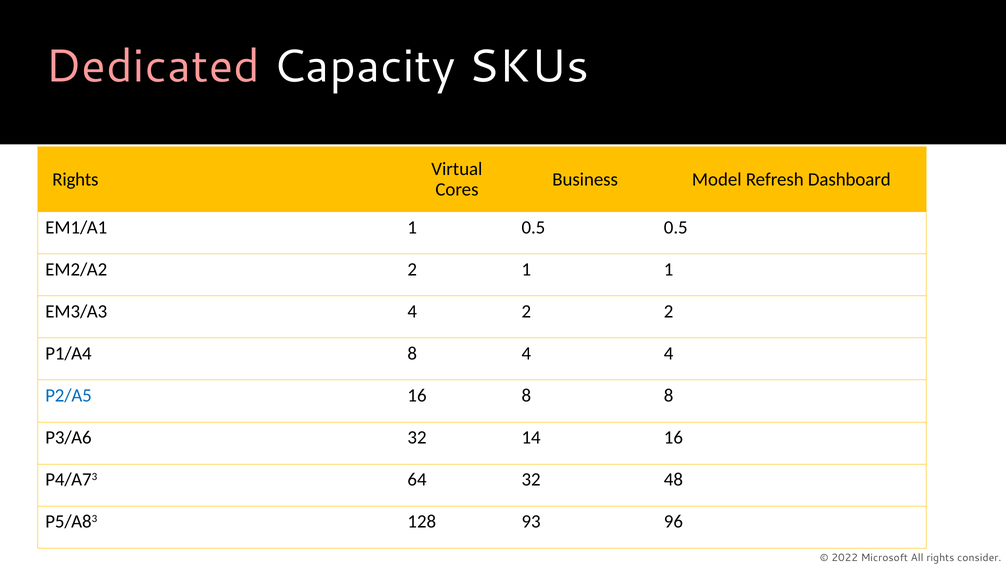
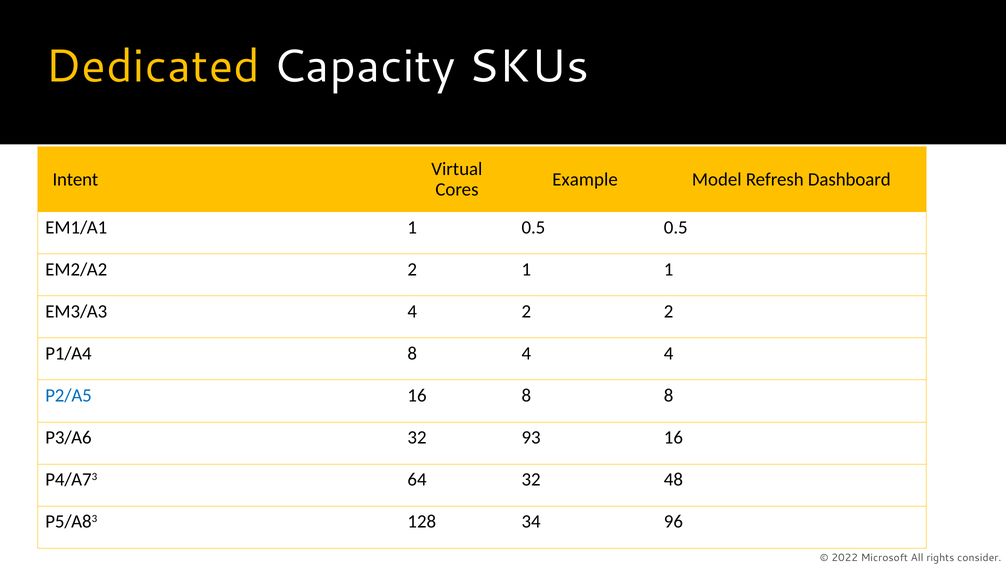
Dedicated colour: pink -> yellow (153, 66)
Rights: Rights -> Intent (75, 179)
Business: Business -> Example (585, 179)
14: 14 -> 93 (531, 437)
93: 93 -> 34 (531, 521)
